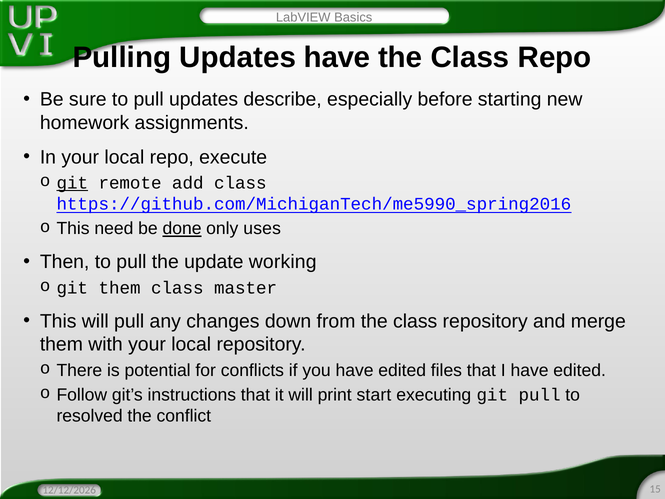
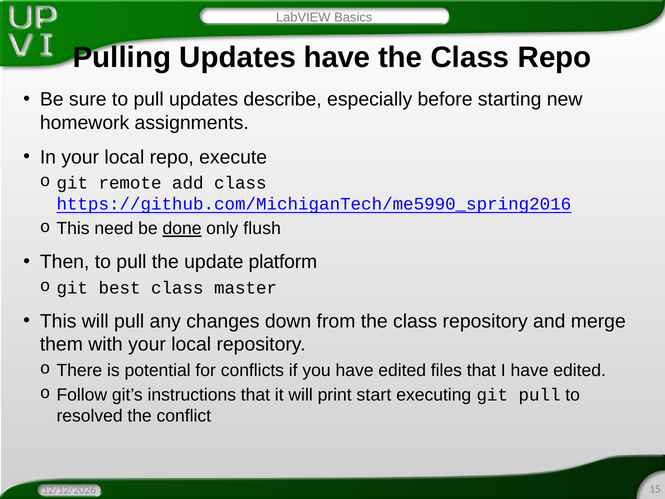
git underline: present -> none (72, 183)
uses: uses -> flush (262, 229)
working: working -> platform (283, 262)
git them: them -> best (120, 288)
